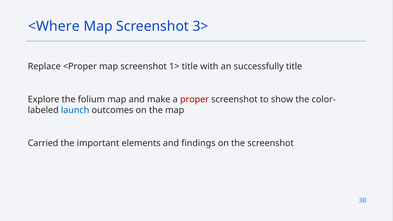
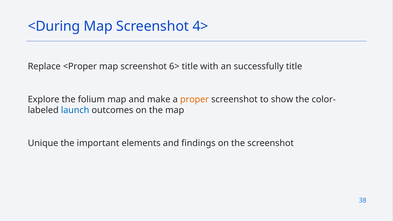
<Where: <Where -> <During (54, 26)
3>: 3> -> 4> (200, 26)
1>: 1> -> 6> (174, 66)
proper colour: red -> orange (195, 99)
Carried: Carried -> Unique (43, 143)
